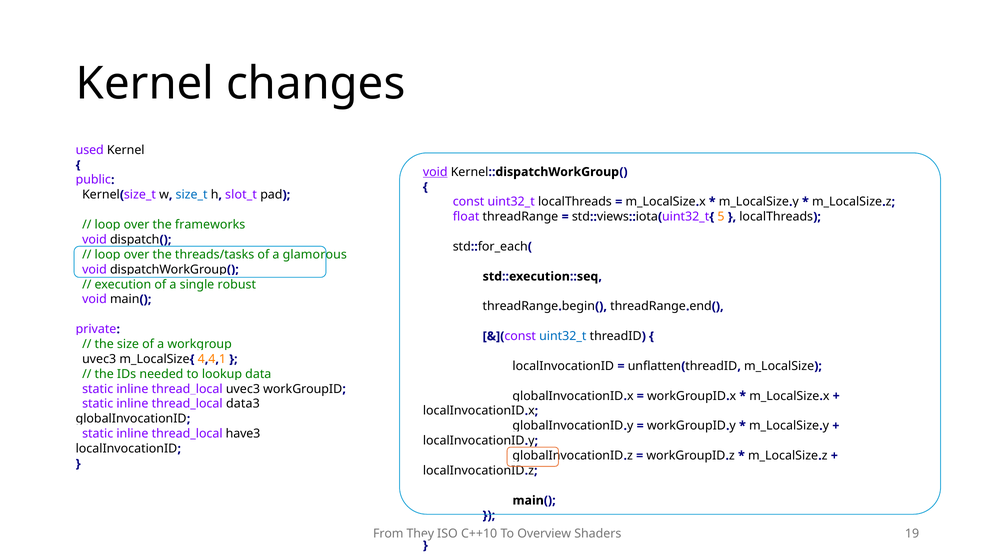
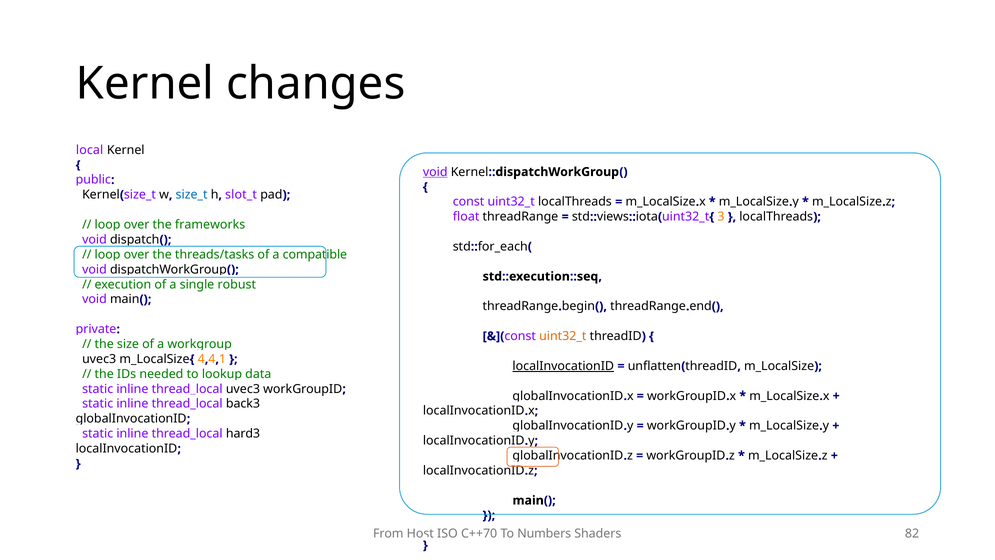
used: used -> local (90, 150)
5: 5 -> 3 (721, 217)
glamorous: glamorous -> compatible (315, 254)
uint32_t colour: blue -> orange (563, 336)
localInvocationID underline: none -> present (563, 366)
data3: data3 -> back3 (243, 404)
have3: have3 -> hard3 (243, 434)
They: They -> Host (420, 533)
C++10: C++10 -> C++70 (479, 533)
Overview: Overview -> Numbers (544, 533)
19: 19 -> 82 (912, 533)
